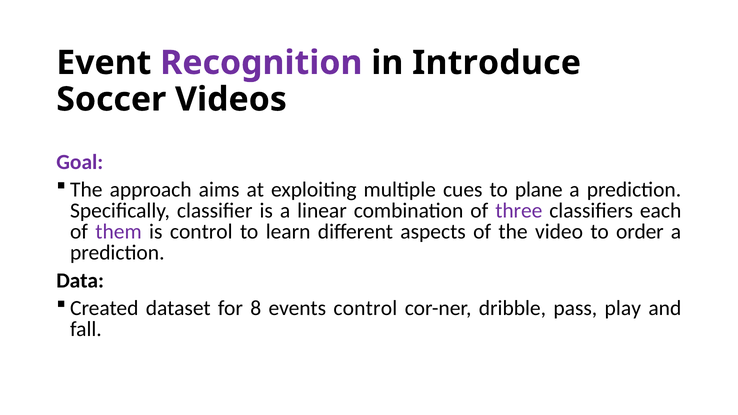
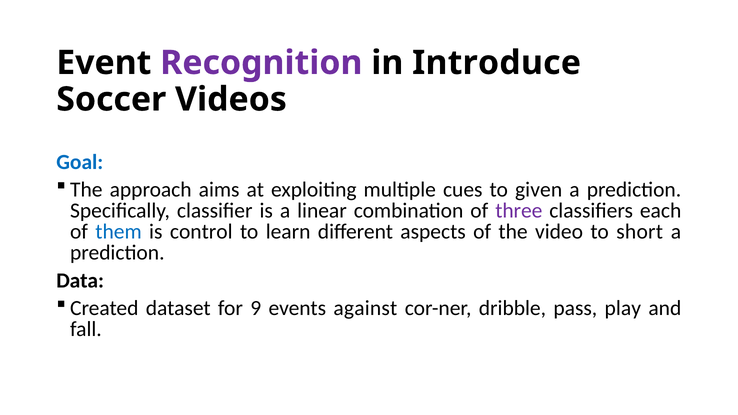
Goal colour: purple -> blue (80, 162)
plane: plane -> given (539, 190)
them colour: purple -> blue (119, 232)
order: order -> short (640, 232)
8: 8 -> 9 (256, 308)
events control: control -> against (365, 308)
